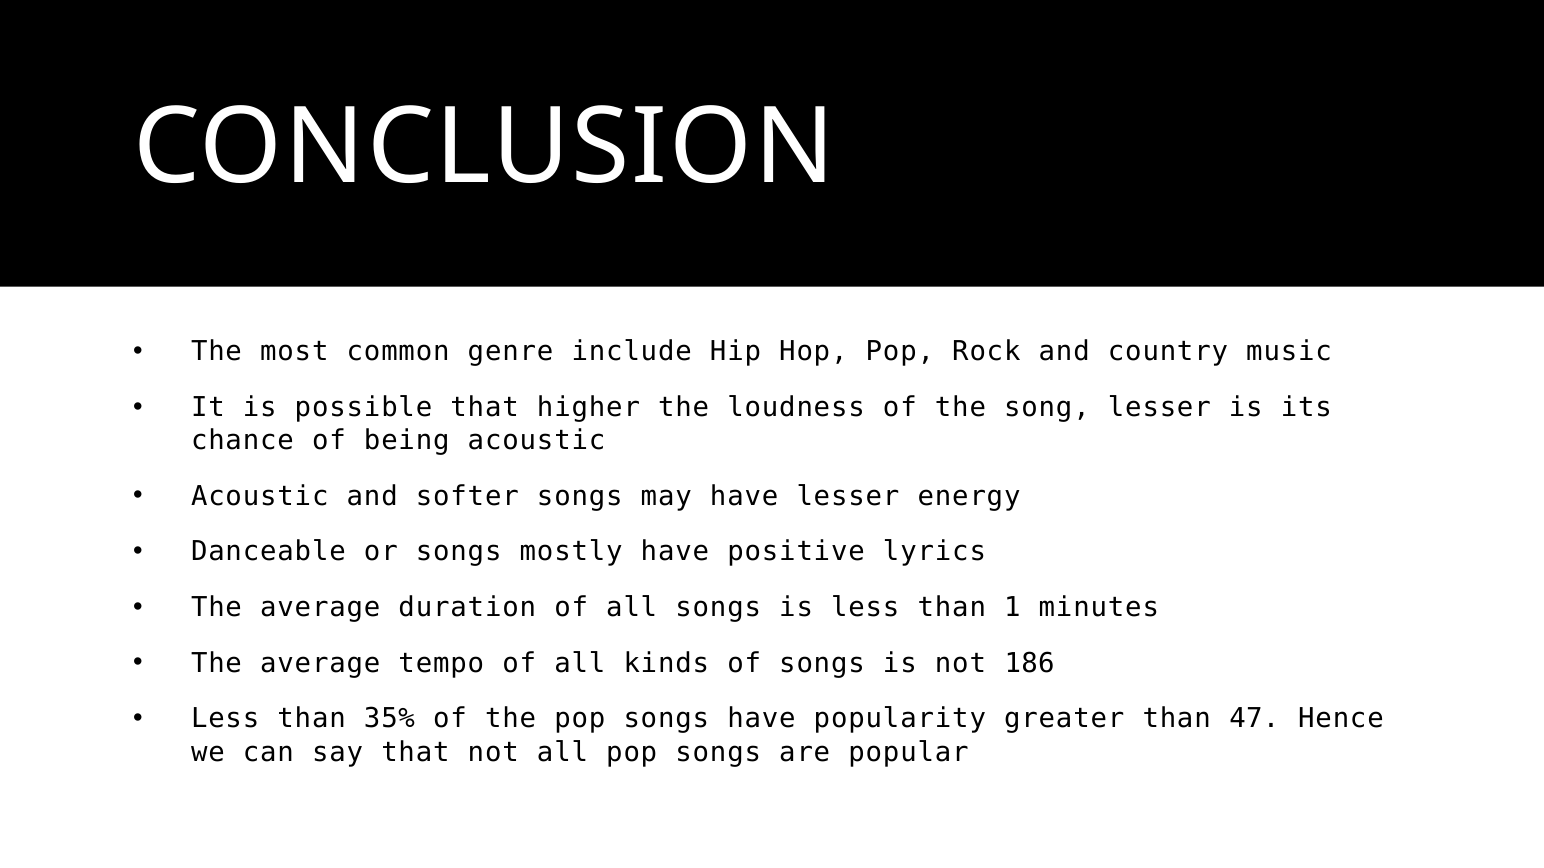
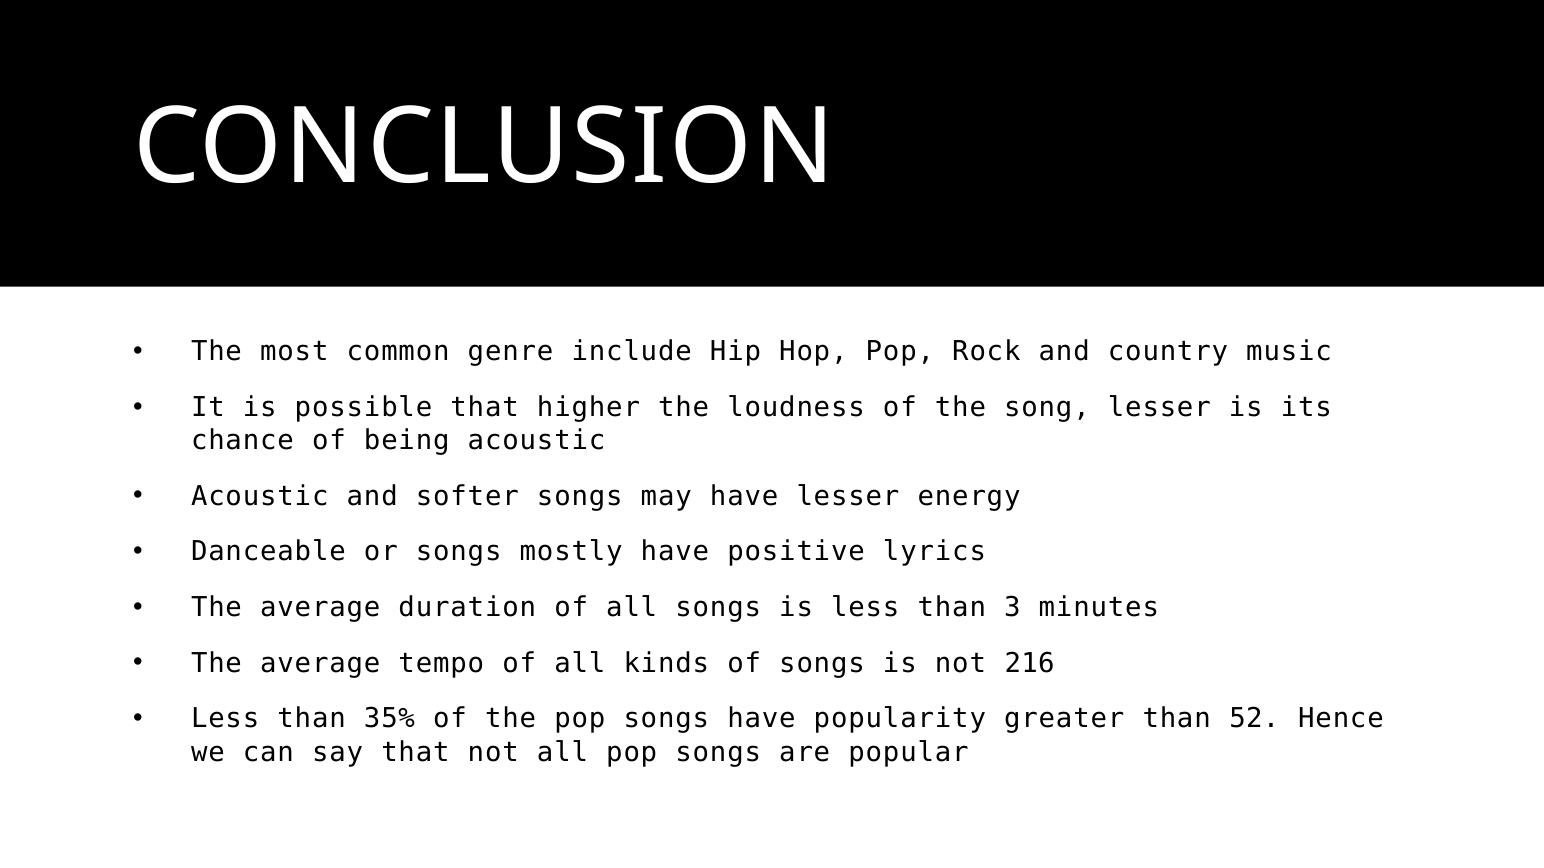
1: 1 -> 3 (1012, 608)
186: 186 -> 216 (1030, 664)
47: 47 -> 52 (1254, 719)
